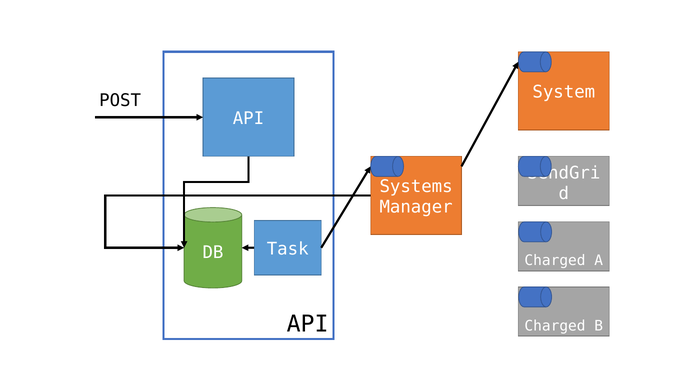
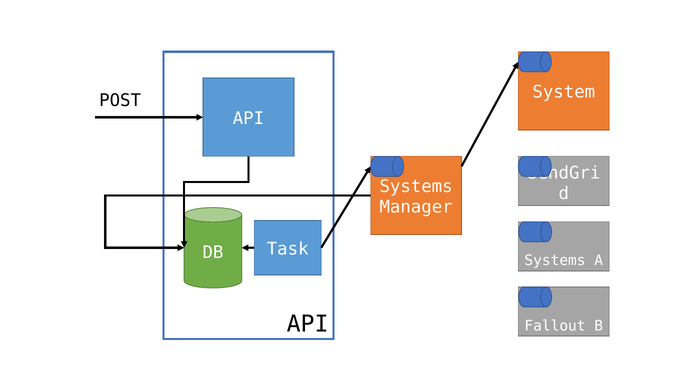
Charged: Charged -> Systems (555, 260)
Charged: Charged -> Fallout (555, 325)
